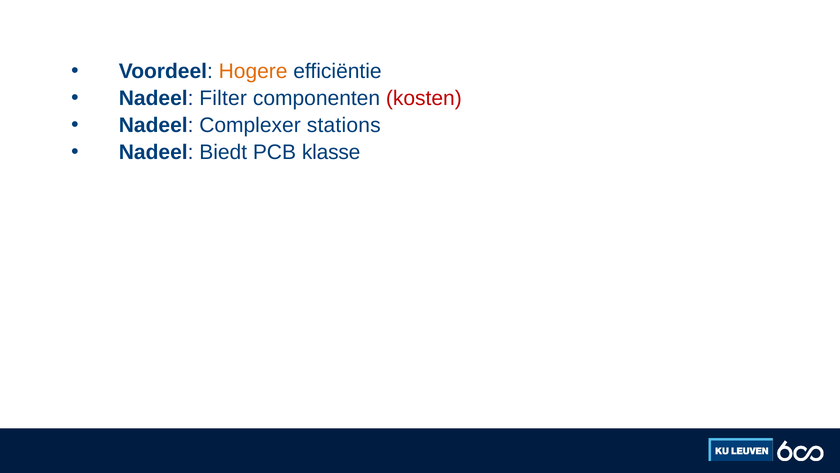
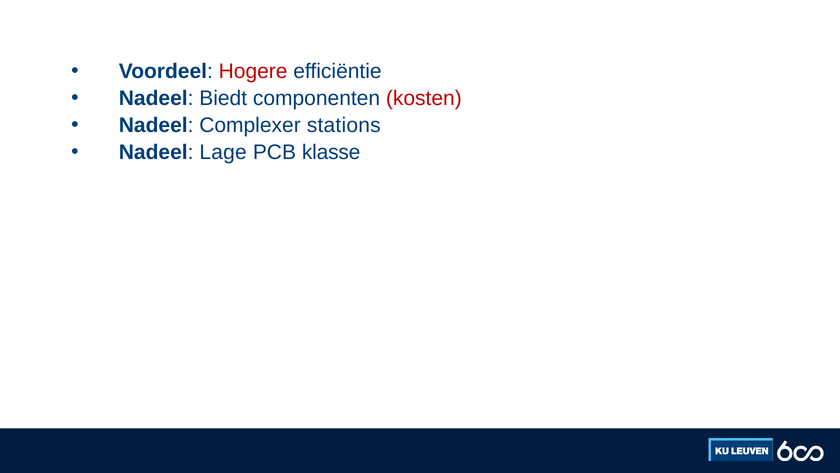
Hogere colour: orange -> red (253, 71)
Filter: Filter -> Biedt (223, 98)
Biedt: Biedt -> Lage (223, 152)
